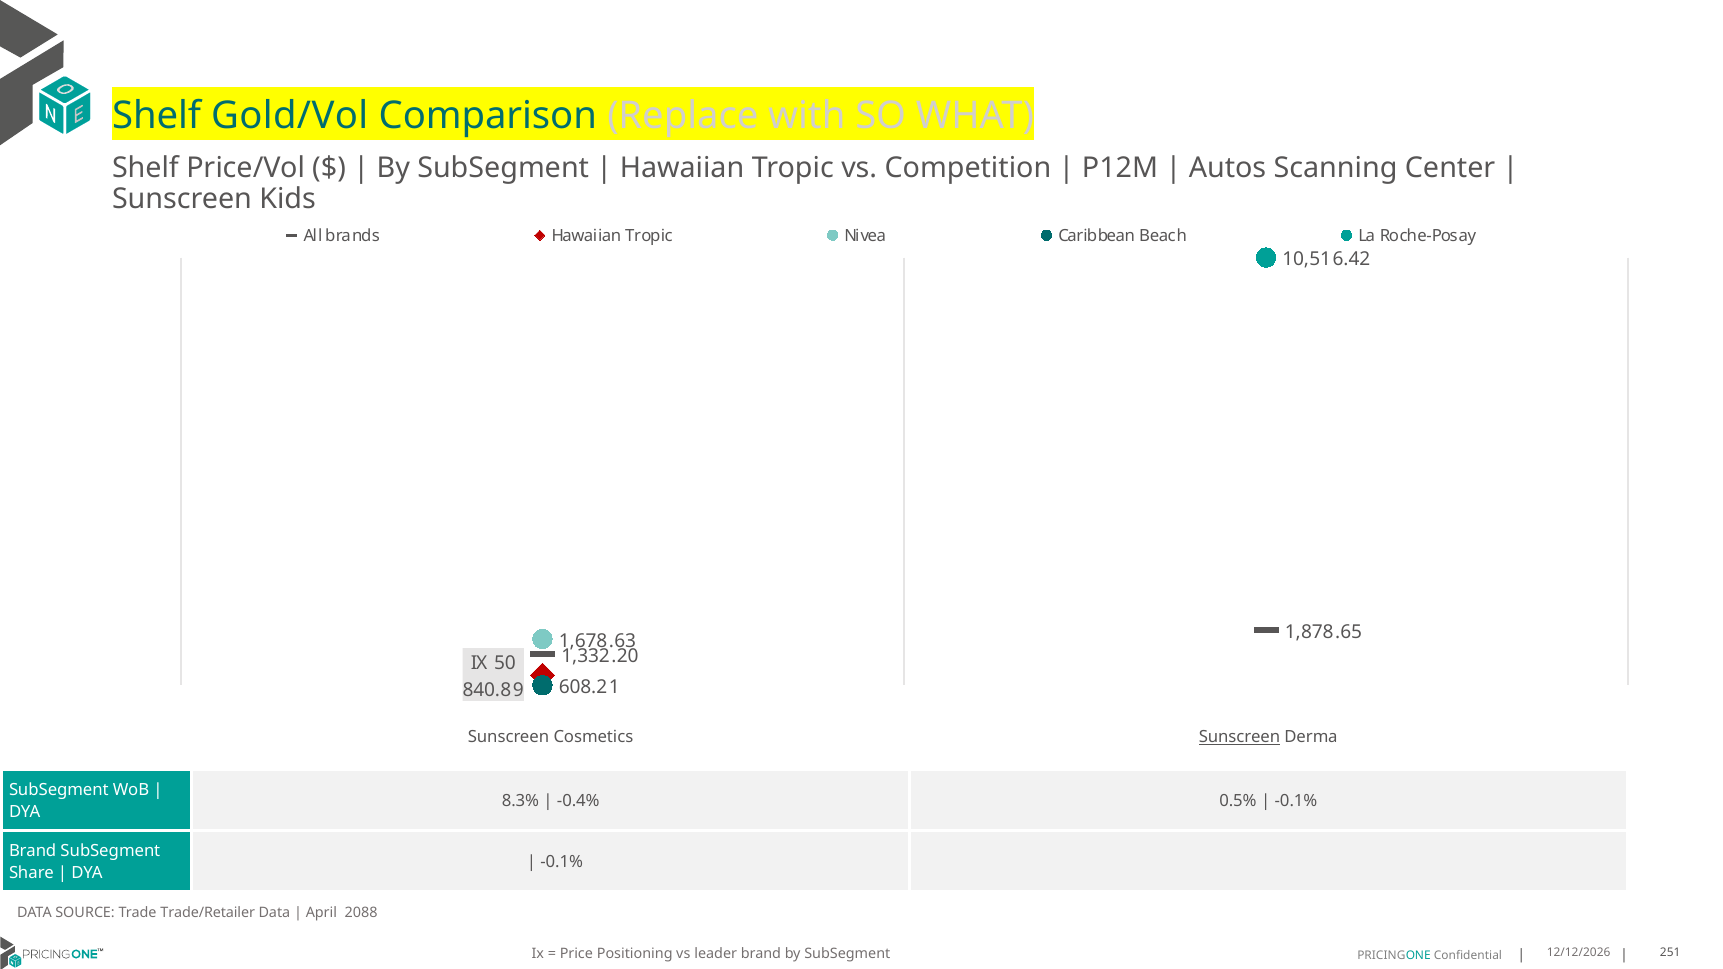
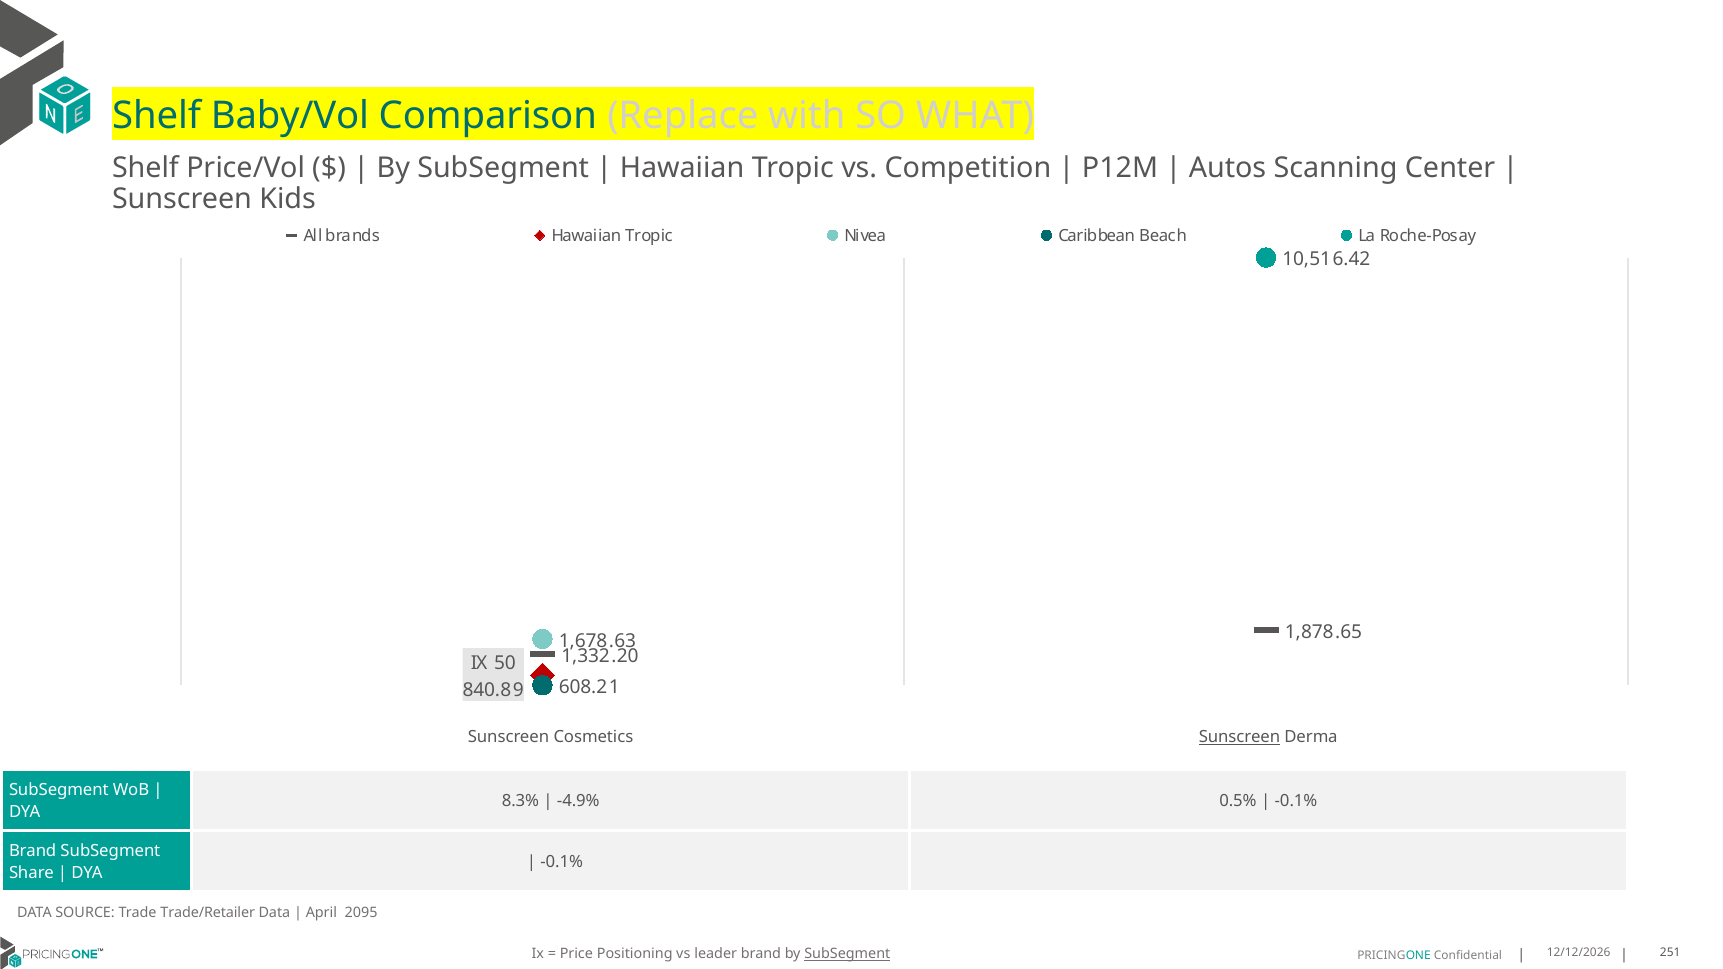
Gold/Vol: Gold/Vol -> Baby/Vol (290, 116)
-0.4%: -0.4% -> -4.9% (578, 801)
2088: 2088 -> 2095 (361, 913)
SubSegment underline: none -> present (847, 954)
